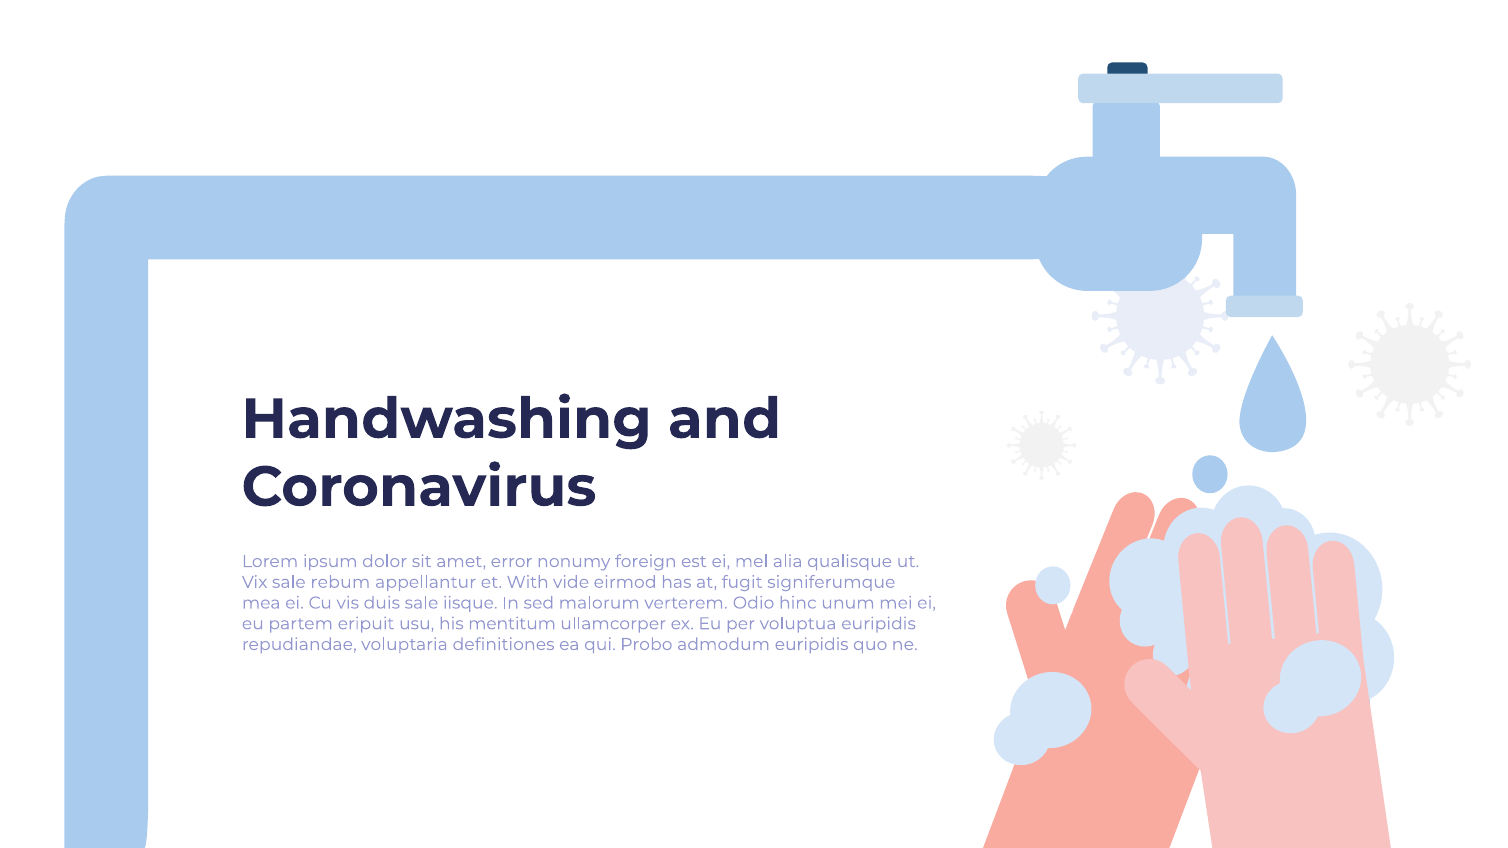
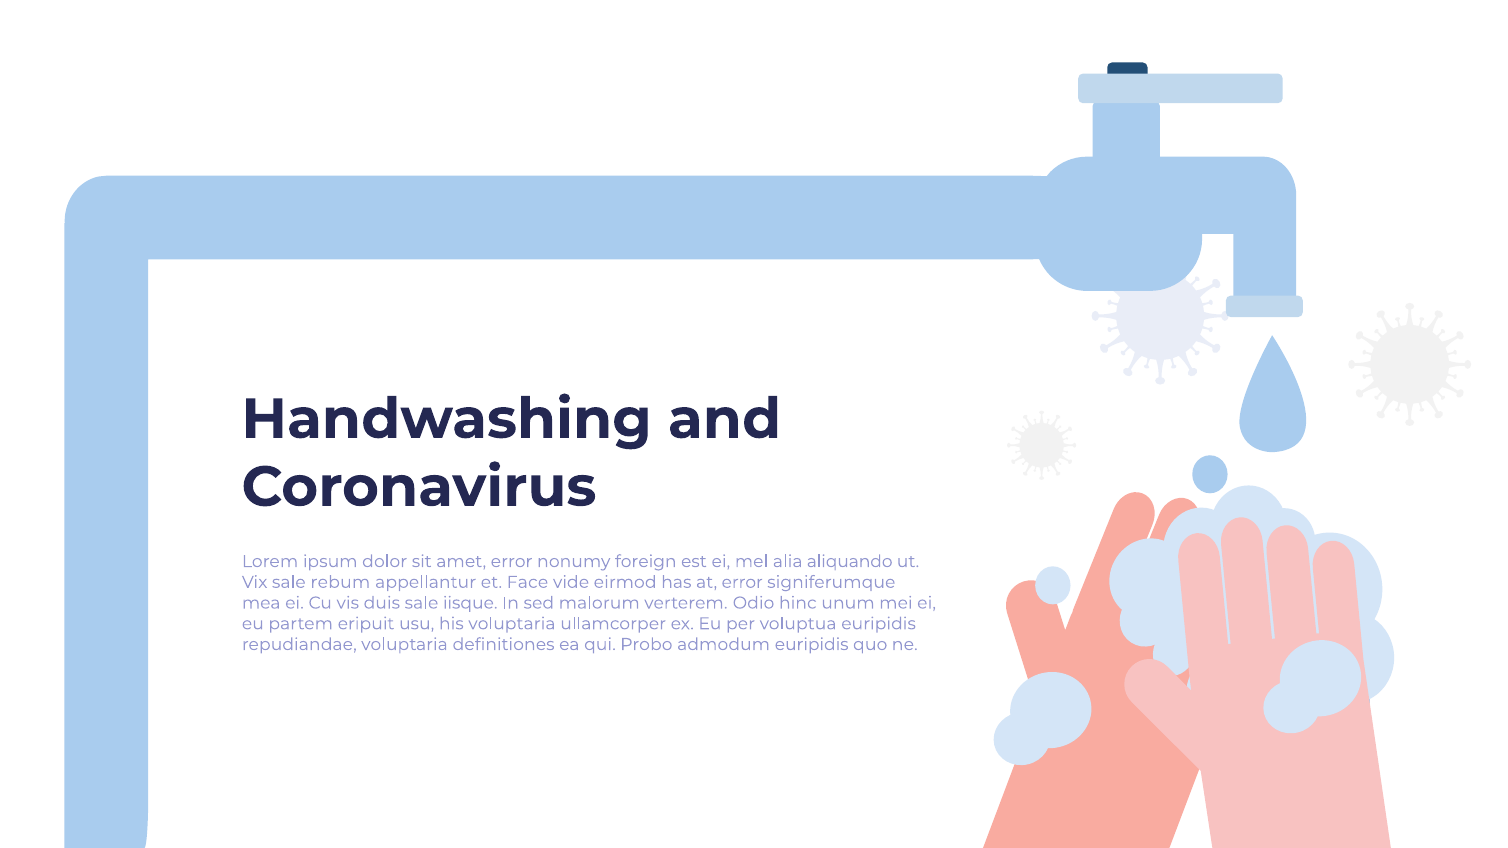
qualisque: qualisque -> aliquando (850, 562)
With: With -> Face (527, 582)
at fugit: fugit -> error (742, 582)
his mentitum: mentitum -> voluptaria (512, 624)
